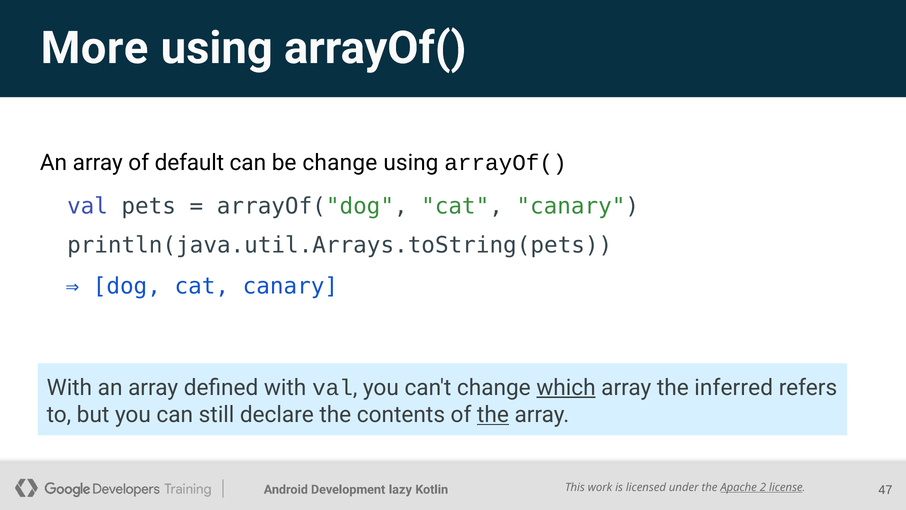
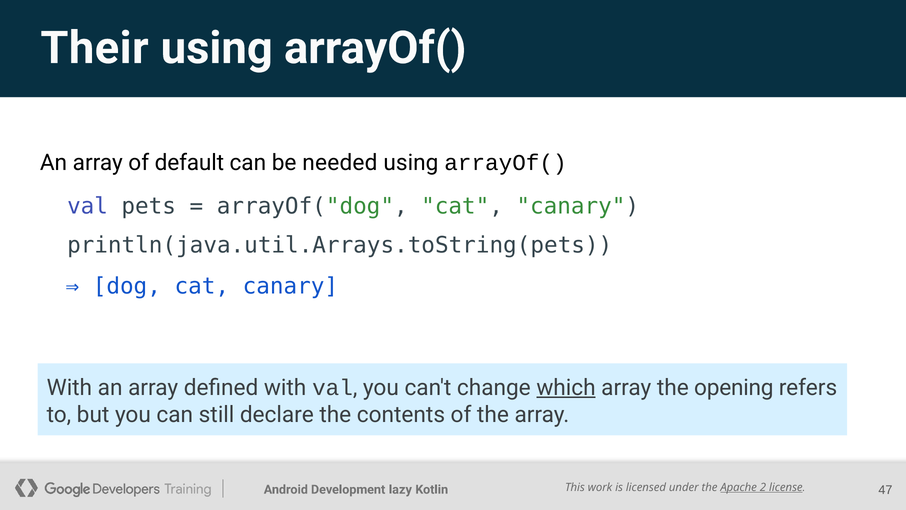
More: More -> Their (94, 48)
be change: change -> needed (340, 162)
inferred: inferred -> opening (734, 387)
the underline: present -> none (493, 414)
